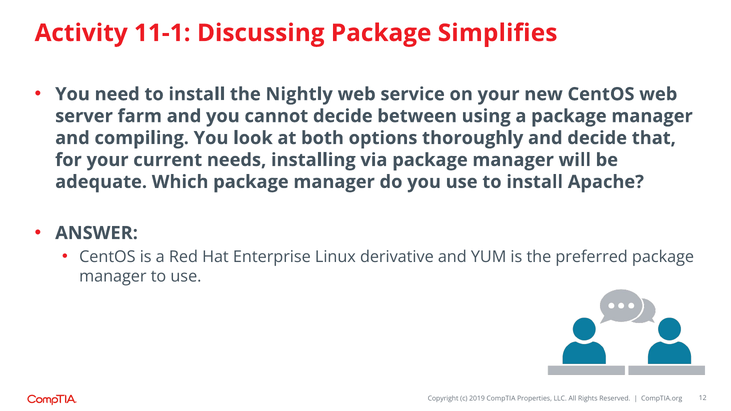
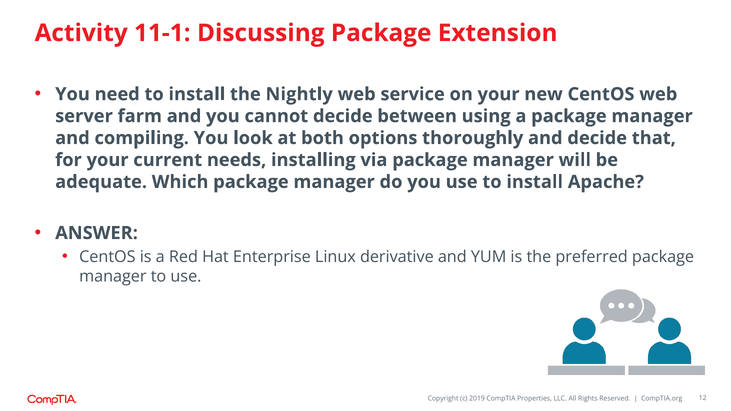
Simplifies: Simplifies -> Extension (498, 33)
